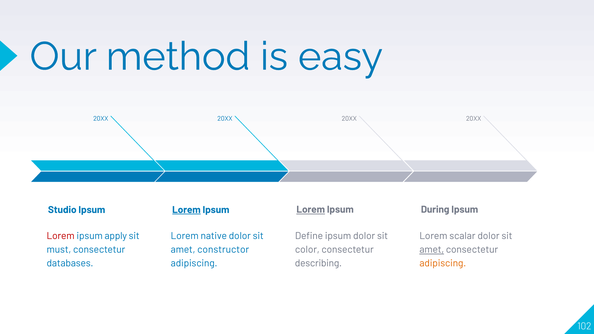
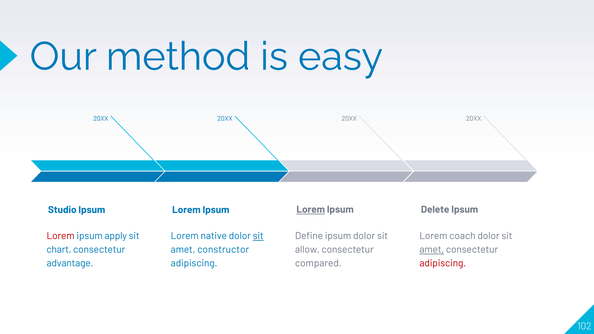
During: During -> Delete (435, 210)
Lorem underline: present -> none (186, 210)
sit underline: none -> present (258, 236)
scalar: scalar -> coach (462, 236)
color: color -> allow (307, 250)
must: must -> chart (59, 250)
describing: describing -> compared (318, 263)
adipiscing colour: orange -> red (443, 263)
databases: databases -> advantage (70, 263)
